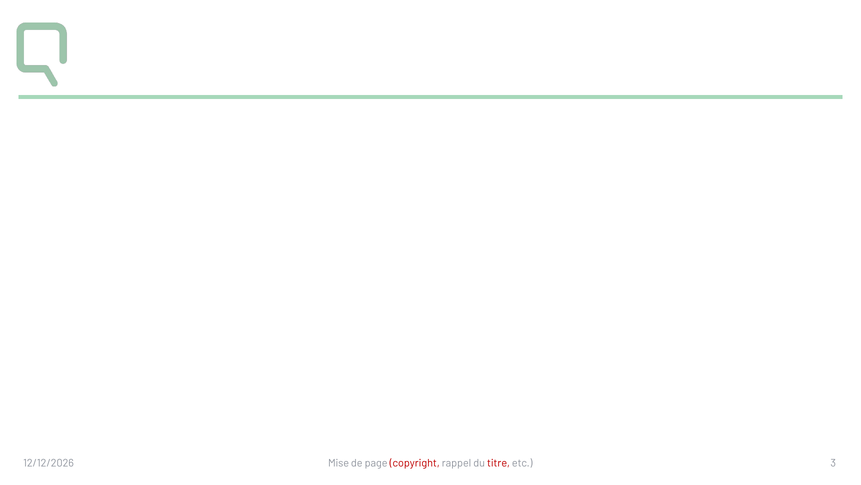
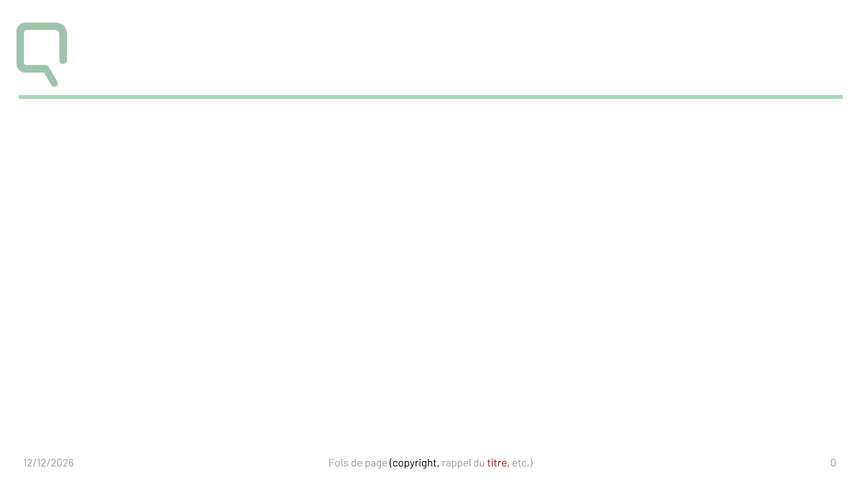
Mise: Mise -> Fois (338, 463)
copyright colour: red -> black (415, 463)
3: 3 -> 0 (833, 463)
